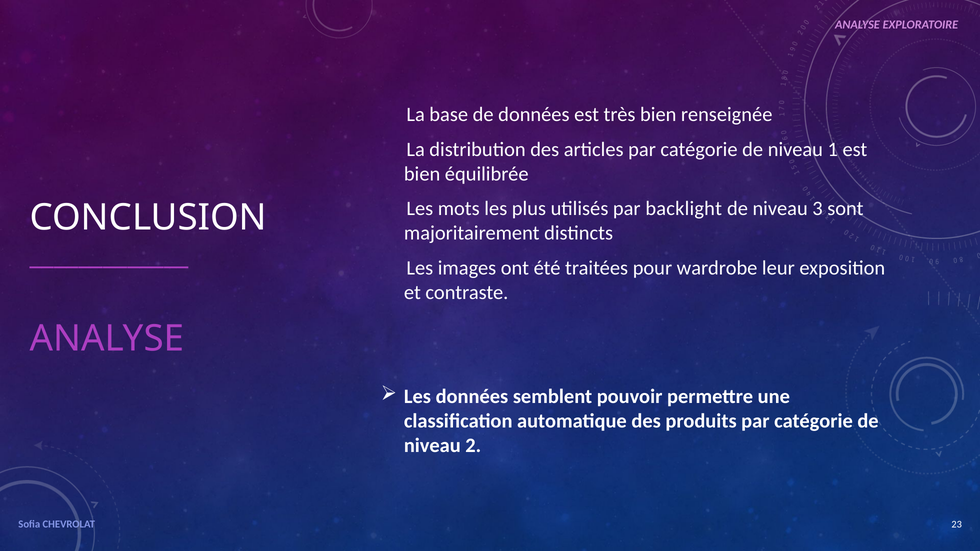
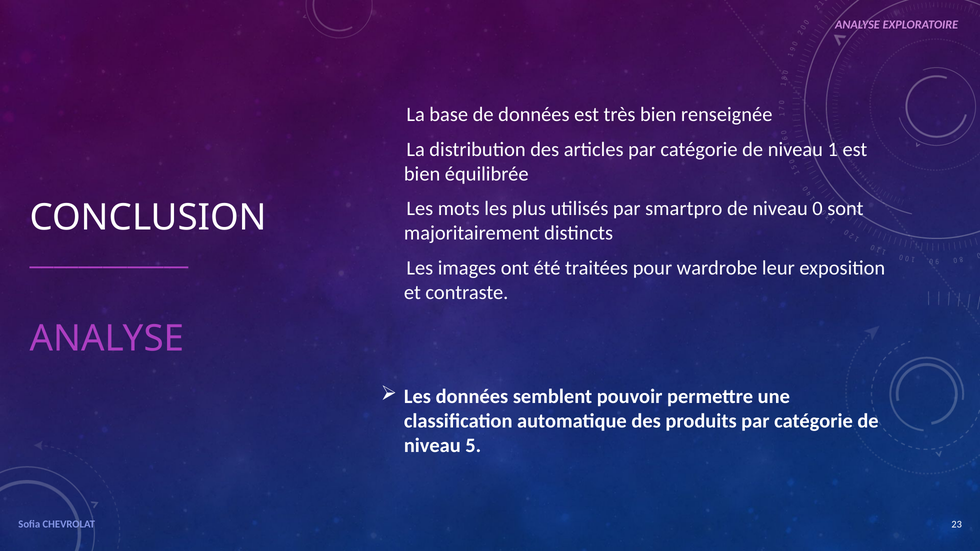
backlight: backlight -> smartpro (684, 209)
3: 3 -> 0 (818, 209)
2: 2 -> 5 (473, 446)
